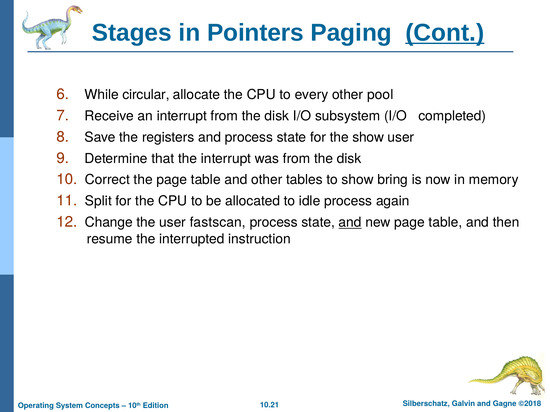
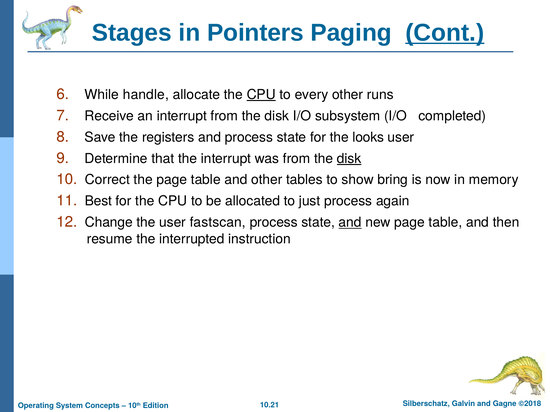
circular: circular -> handle (146, 95)
CPU underline: none -> present (261, 95)
pool: pool -> runs (380, 95)
the show: show -> looks (368, 137)
disk underline: none -> present (349, 159)
Split: Split -> Best (98, 201)
idle: idle -> just (310, 201)
